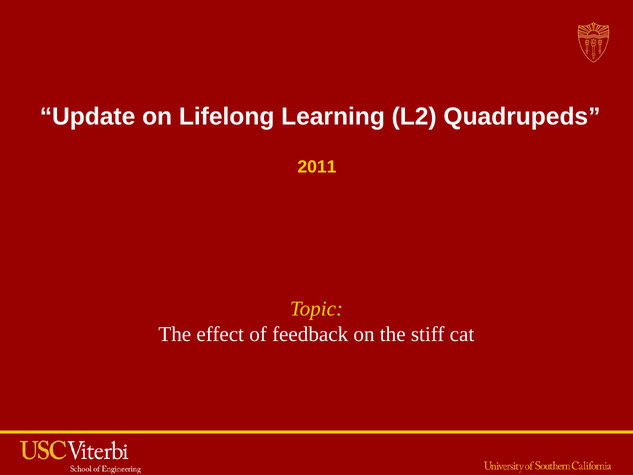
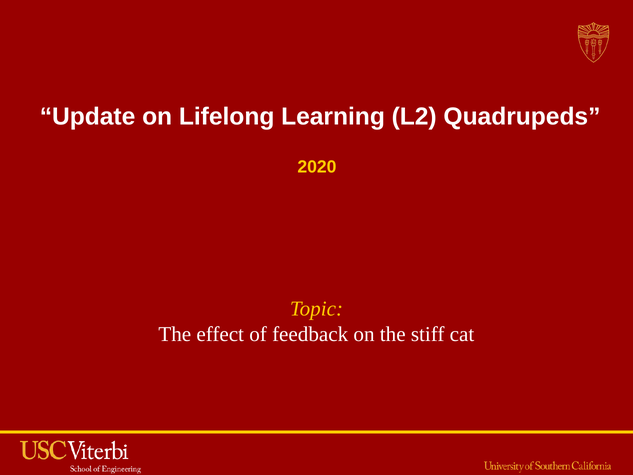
2011: 2011 -> 2020 (317, 167)
